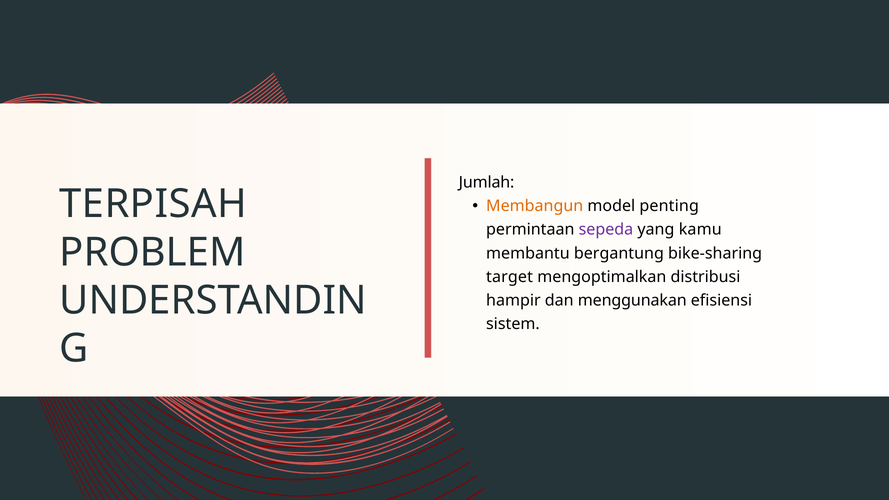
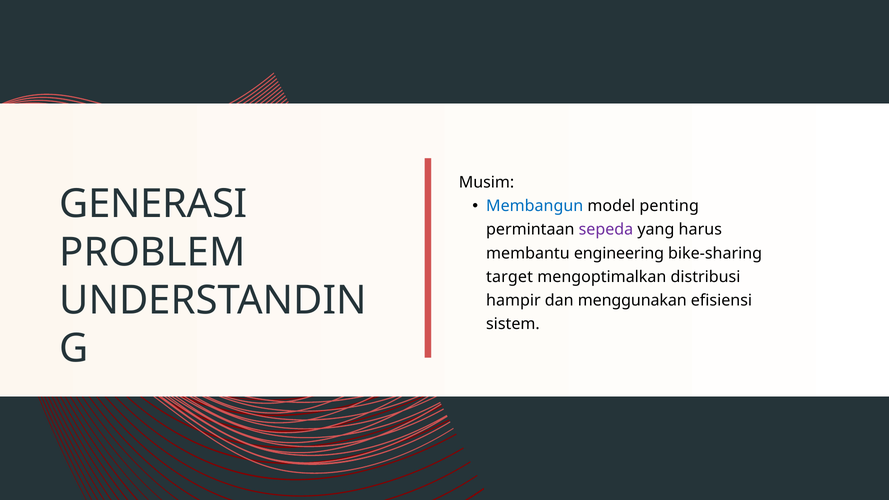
Jumlah: Jumlah -> Musim (487, 183)
TERPISAH: TERPISAH -> GENERASI (153, 204)
Membangun colour: orange -> blue (535, 206)
kamu: kamu -> harus (700, 230)
bergantung: bergantung -> engineering (619, 253)
